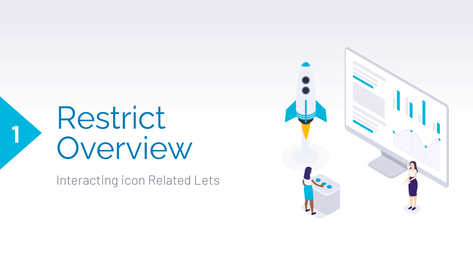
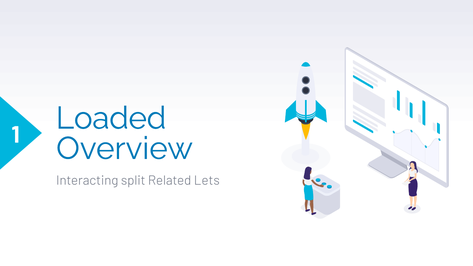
Restrict: Restrict -> Loaded (111, 118)
icon: icon -> split (133, 180)
